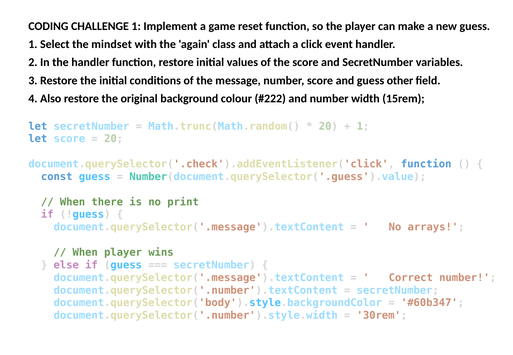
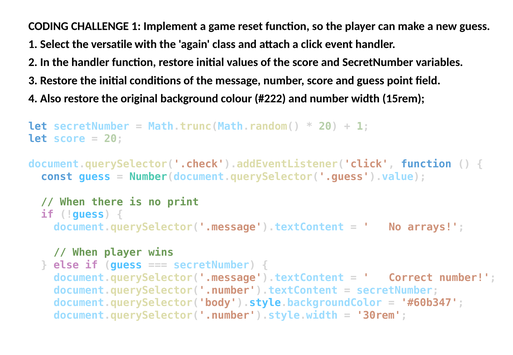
mindset: mindset -> versatile (112, 44)
other: other -> point (400, 81)
